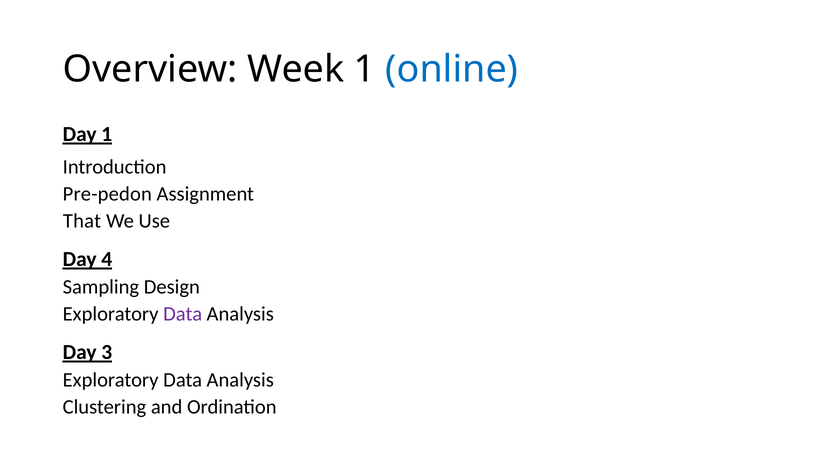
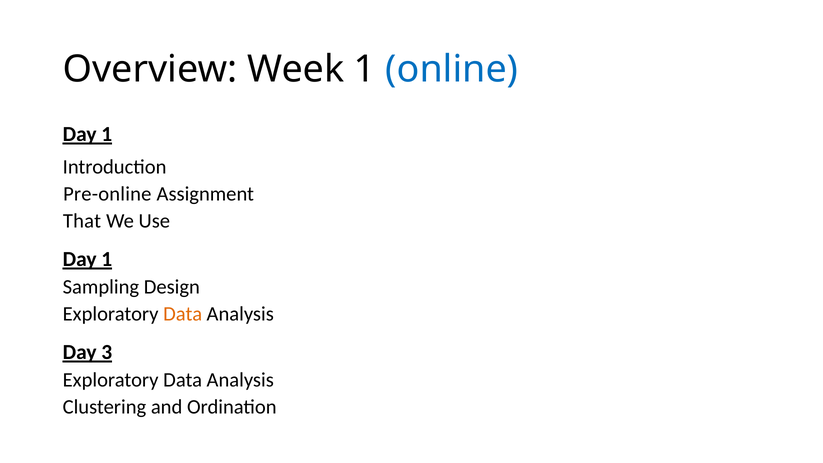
Pre-pedon: Pre-pedon -> Pre-online (107, 194)
4: 4 -> 1 (107, 259)
Data colour: purple -> orange (183, 314)
